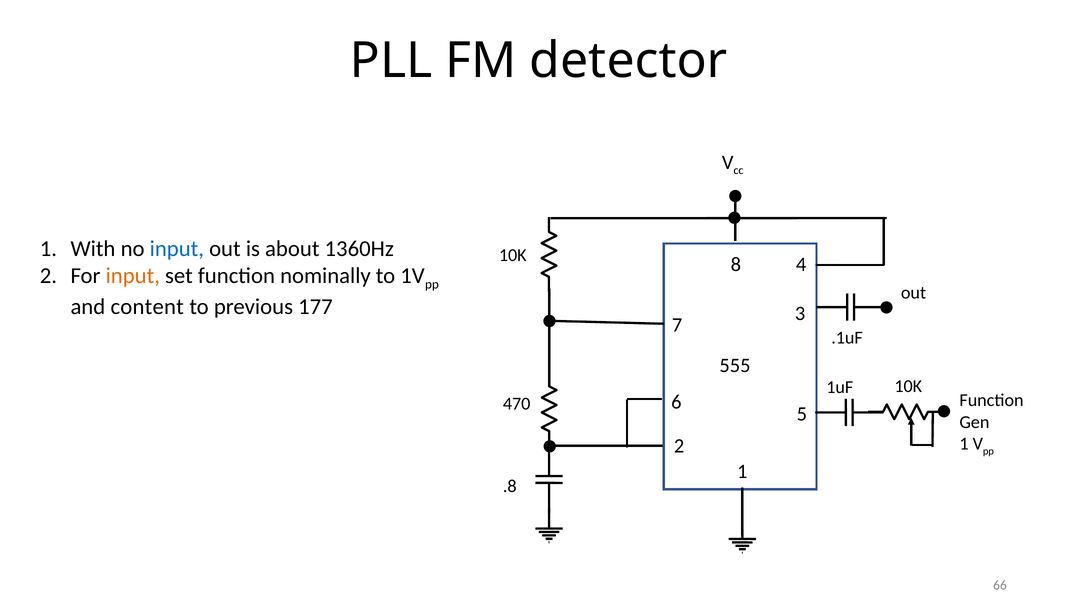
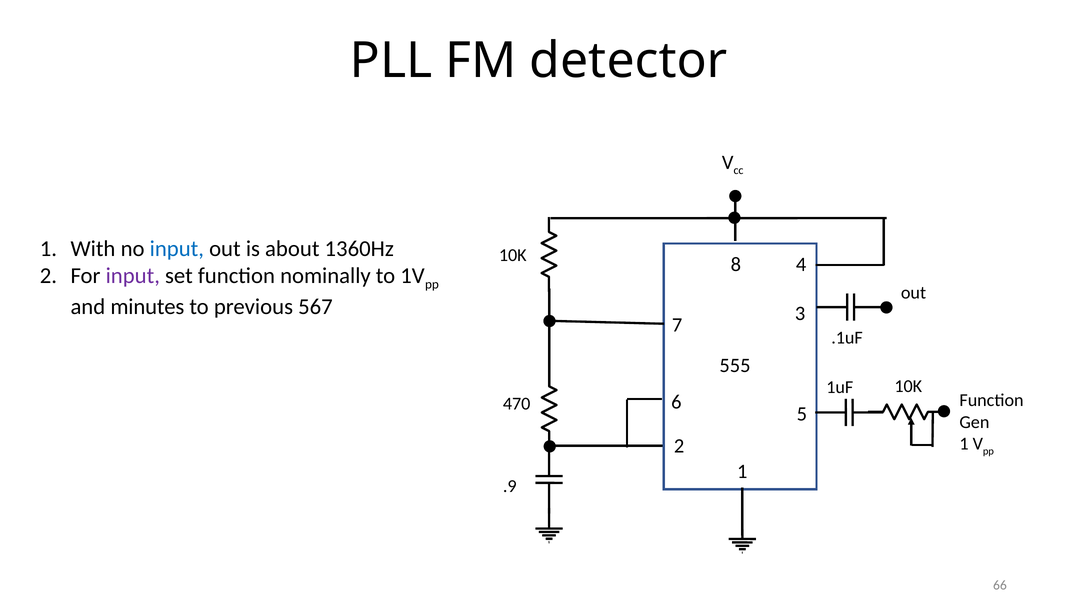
input colour: orange -> purple (133, 276)
content: content -> minutes (147, 307)
177: 177 -> 567 (315, 307)
.8: .8 -> .9 (510, 486)
